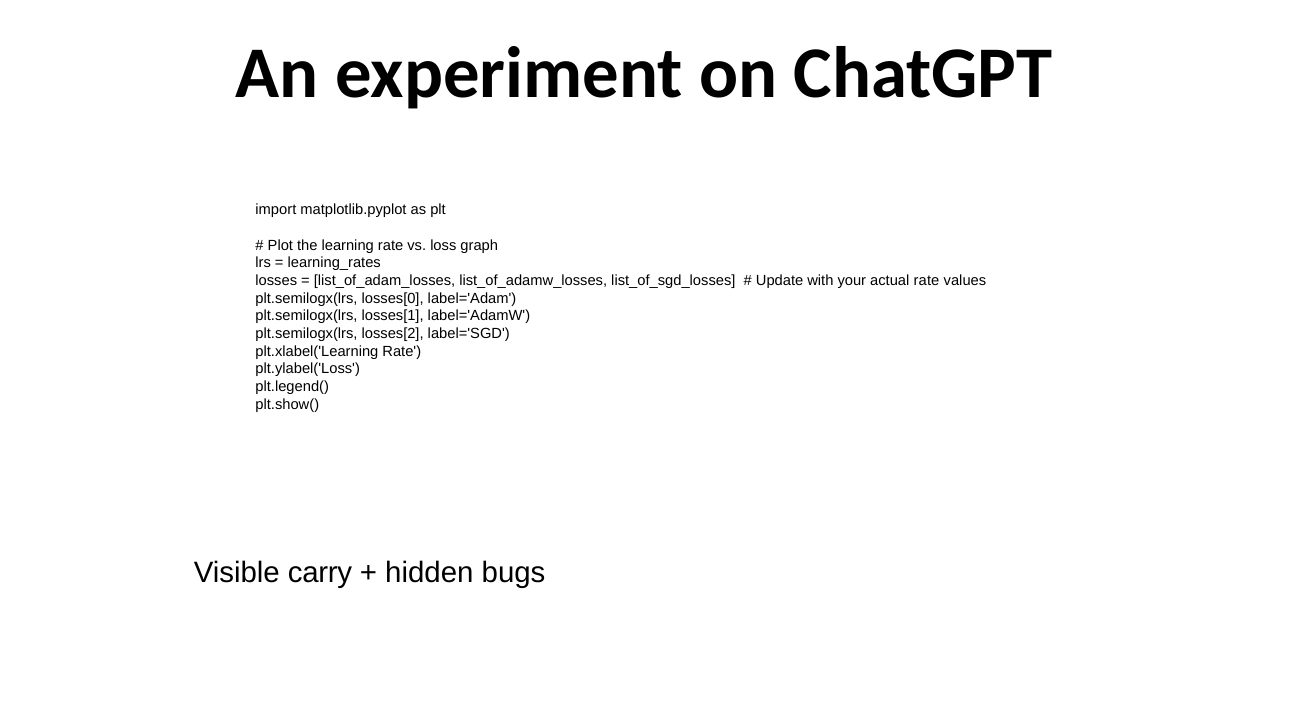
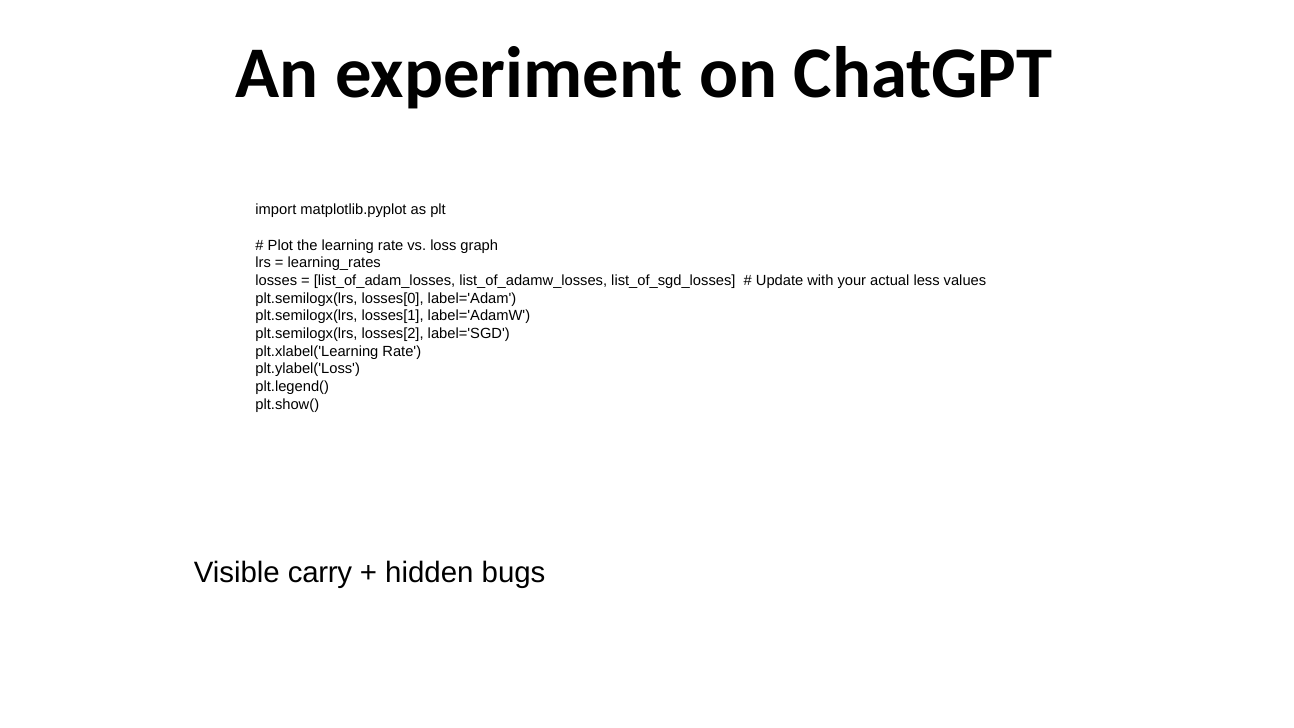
actual rate: rate -> less (927, 281)
